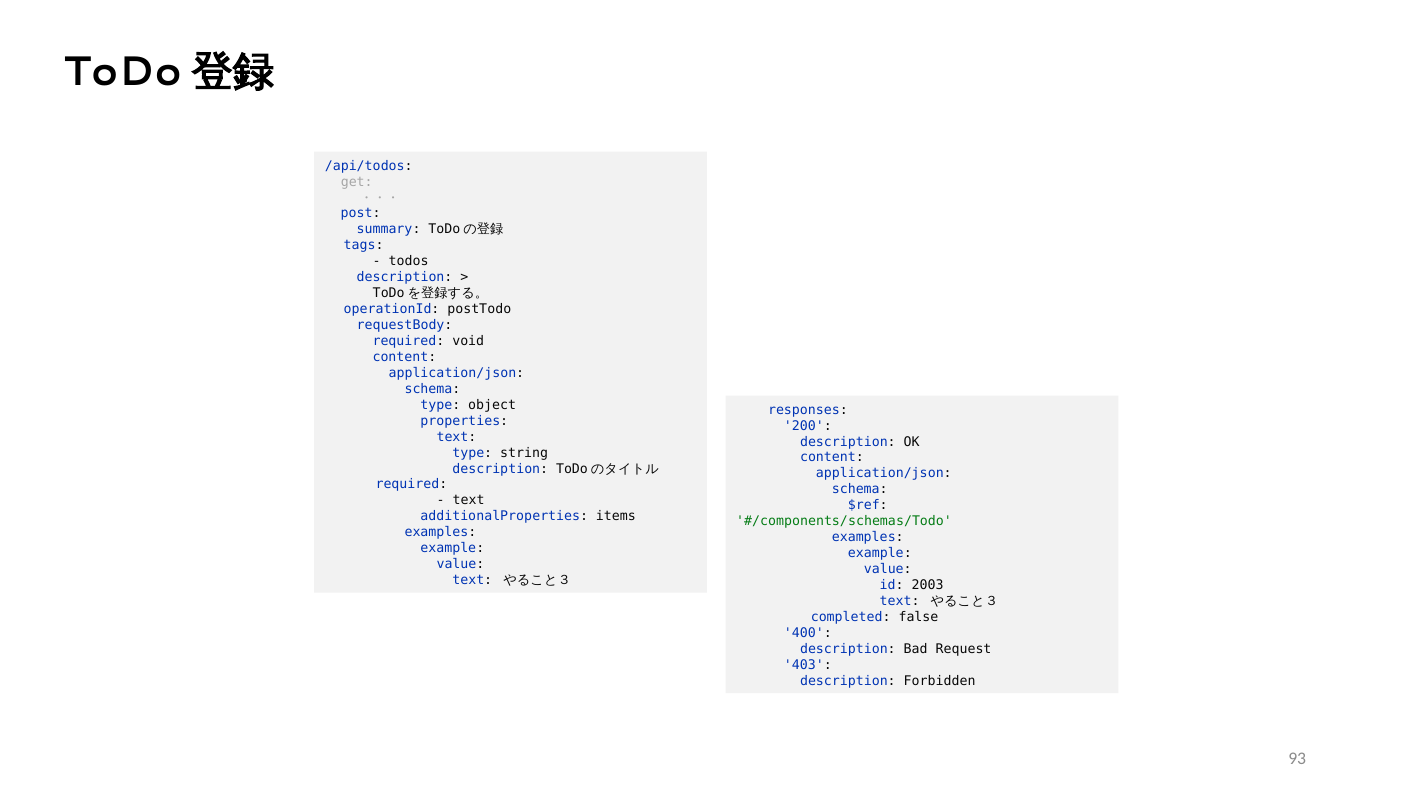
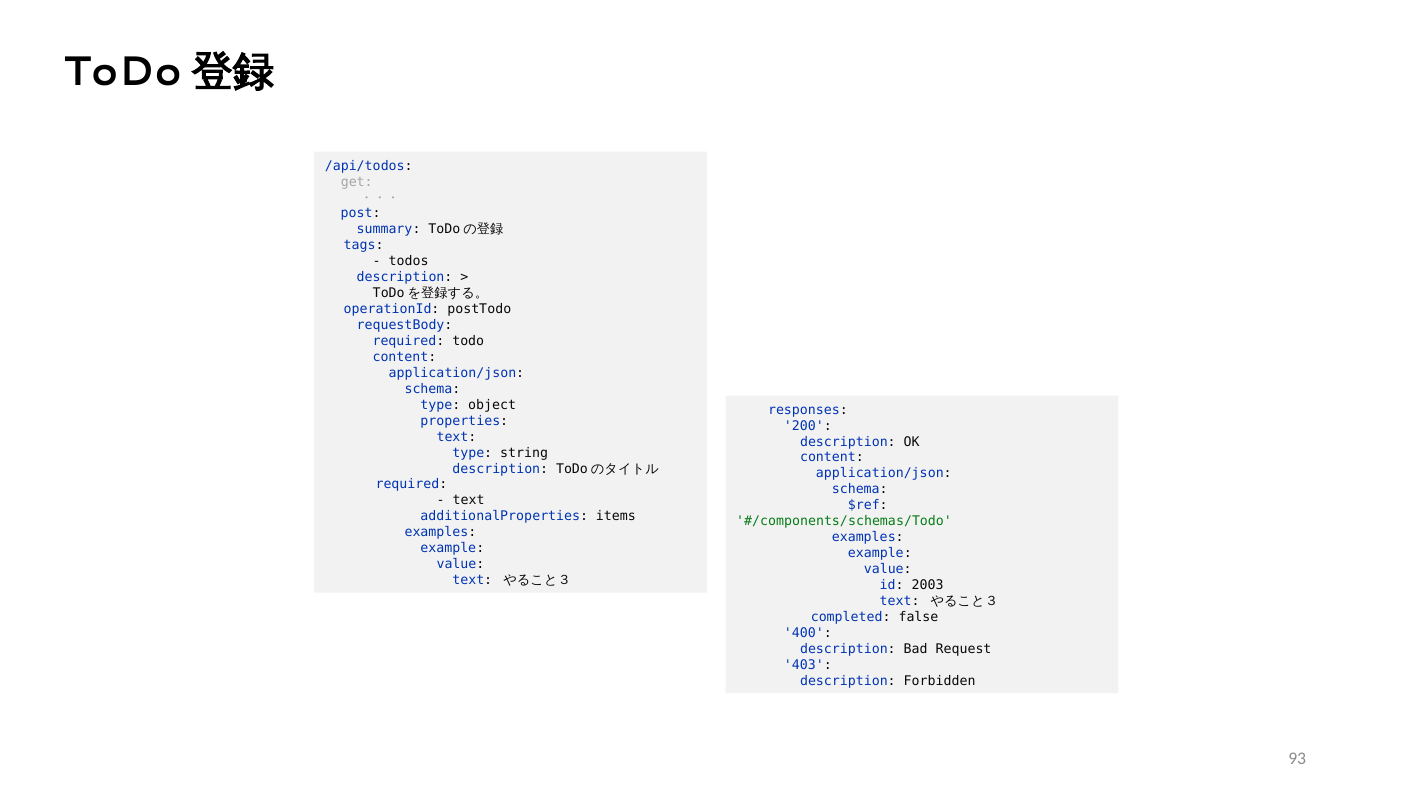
void: void -> todo (468, 341)
